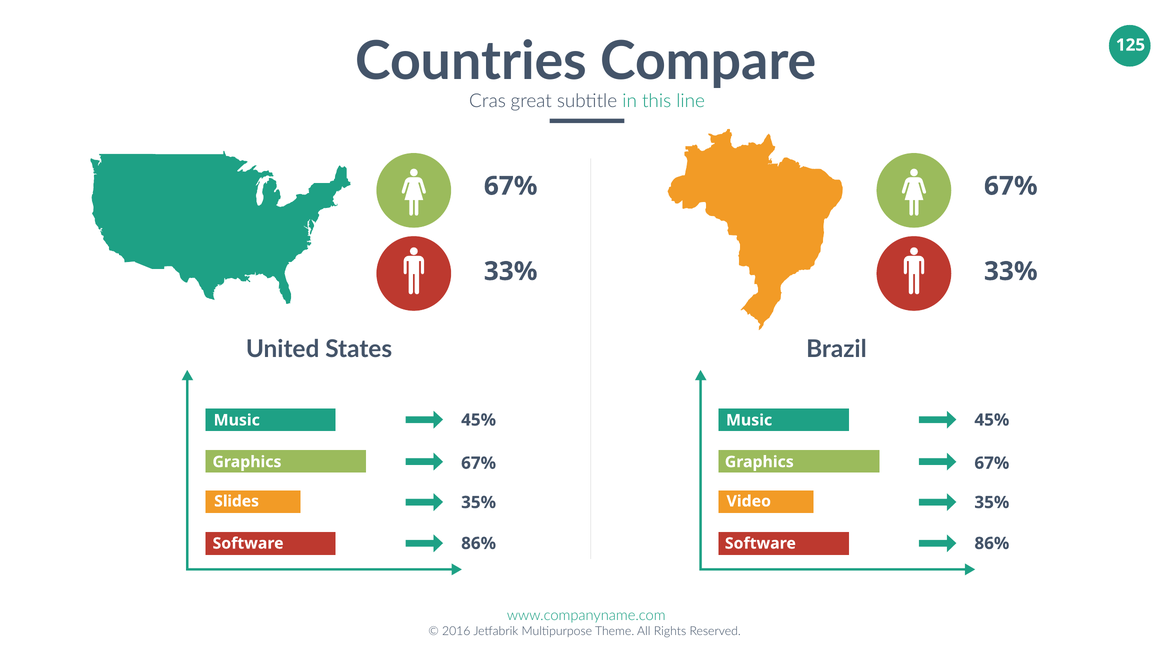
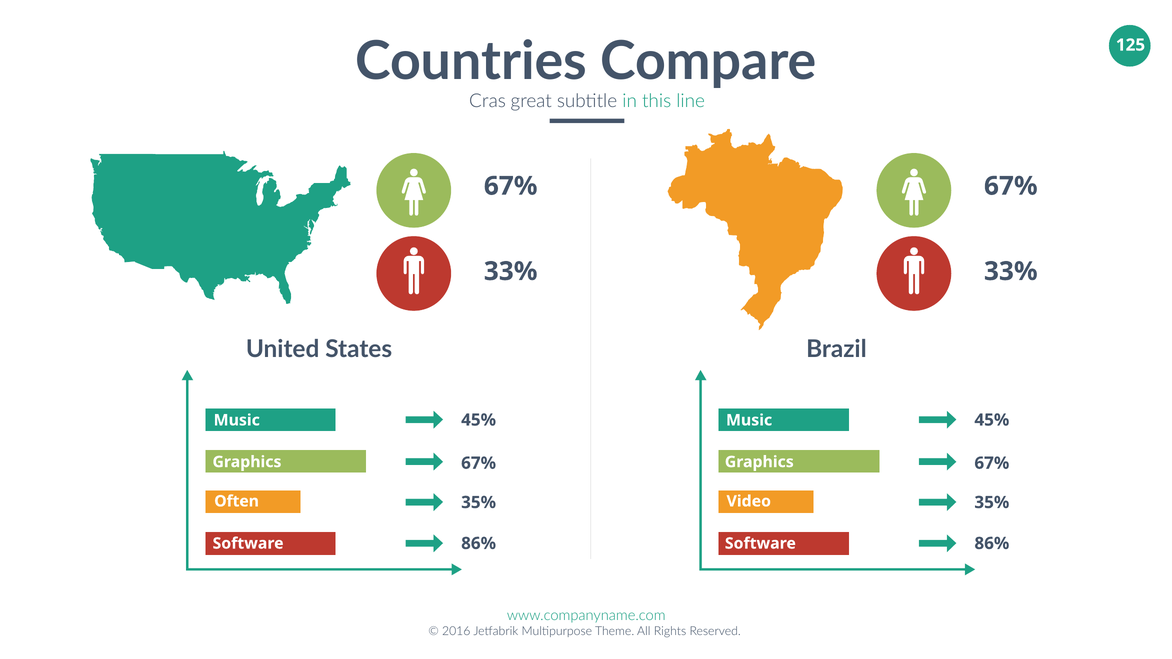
Slides: Slides -> Often (237, 502)
